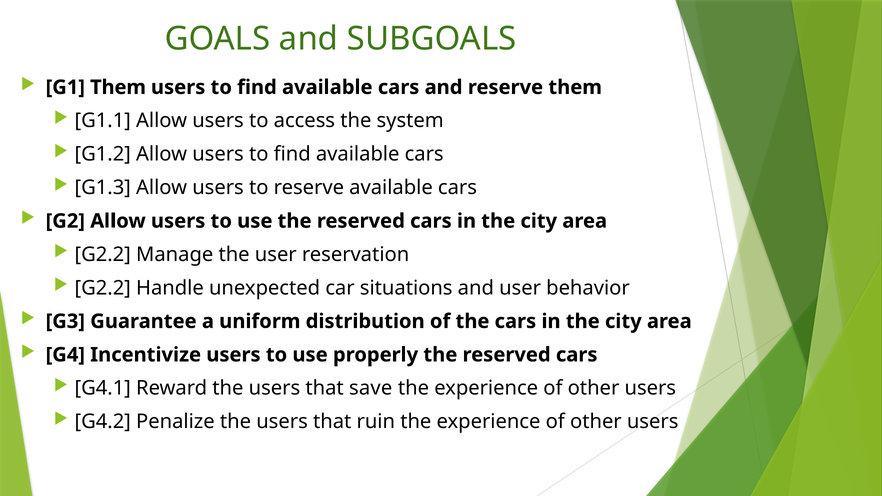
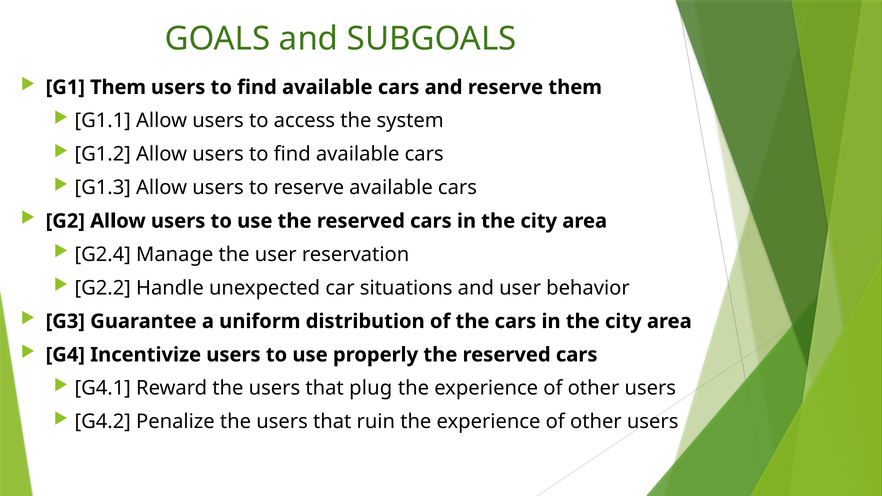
G2.2: G2.2 -> G2.4 (103, 255)
save: save -> plug (371, 388)
